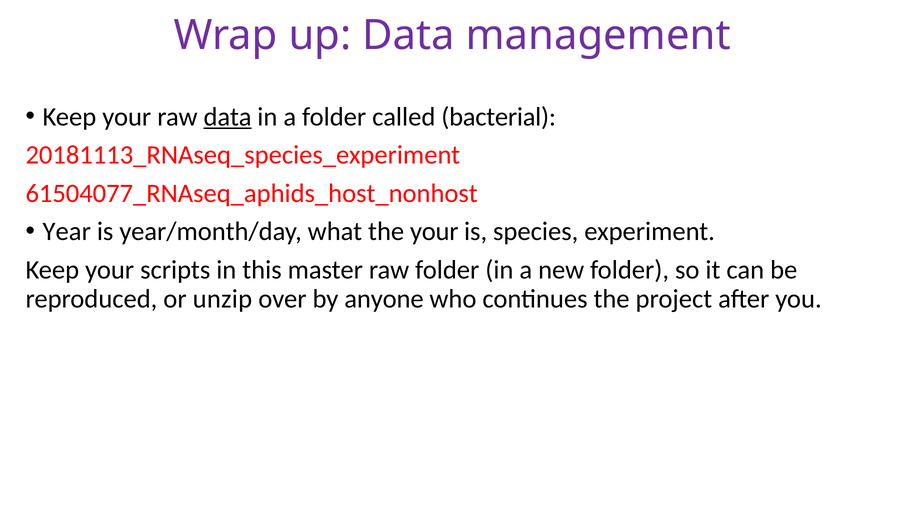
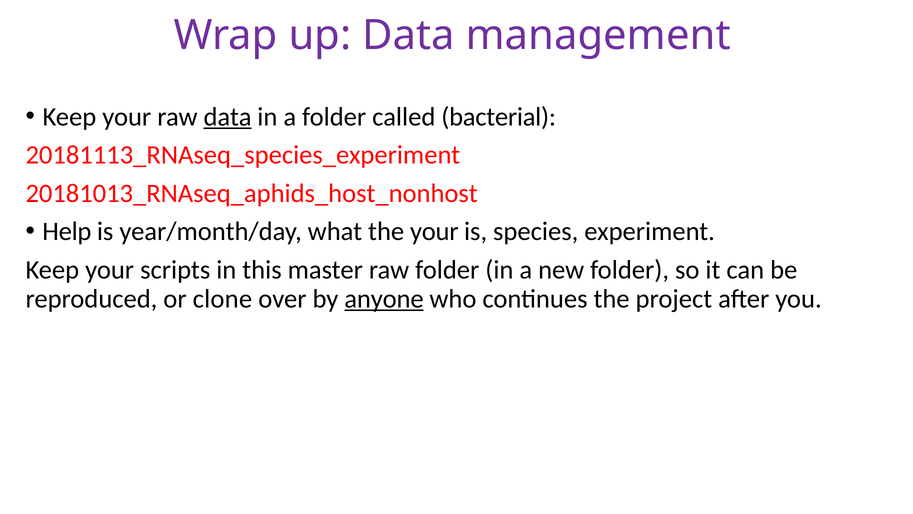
61504077_RNAseq_aphids_host_nonhost: 61504077_RNAseq_aphids_host_nonhost -> 20181013_RNAseq_aphids_host_nonhost (252, 193)
Year: Year -> Help (67, 231)
unzip: unzip -> clone (222, 299)
anyone underline: none -> present (384, 299)
